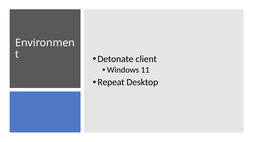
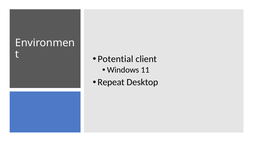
Detonate: Detonate -> Potential (115, 59)
